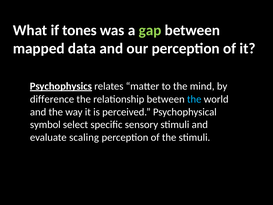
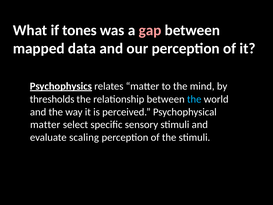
gap colour: light green -> pink (150, 30)
difference: difference -> thresholds (52, 99)
symbol: symbol -> matter (45, 125)
